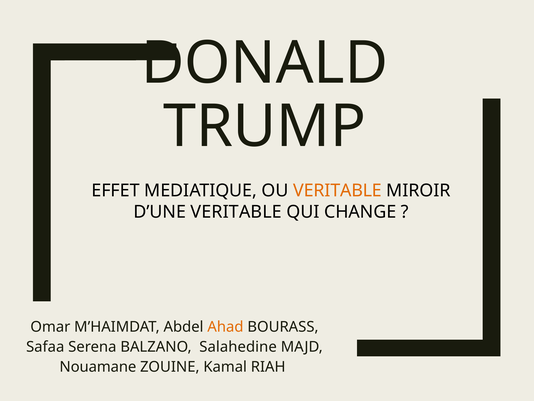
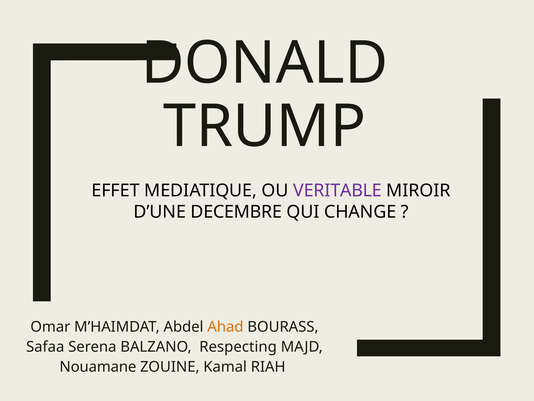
VERITABLE colour: orange -> purple (338, 190)
D’UNE VERITABLE: VERITABLE -> DECEMBRE (236, 212)
Salahedine: Salahedine -> Respecting (238, 346)
